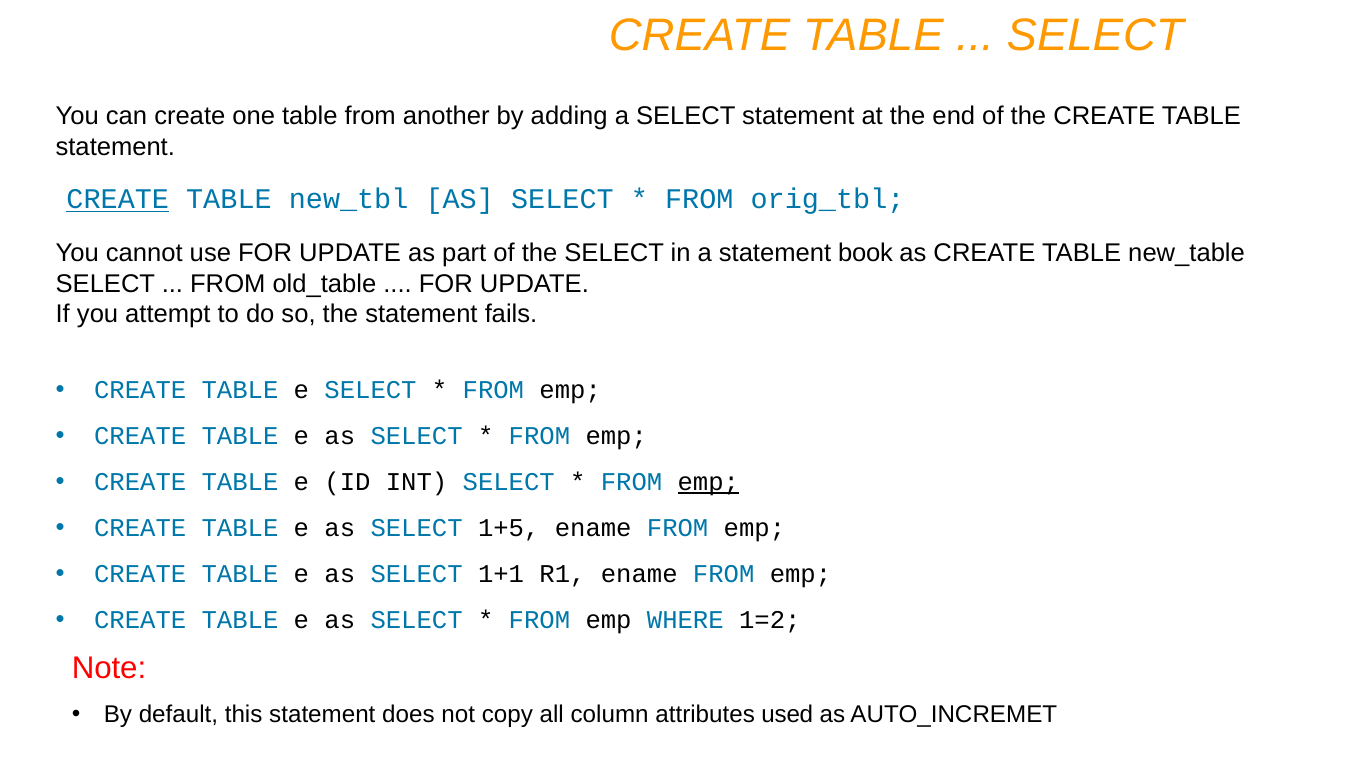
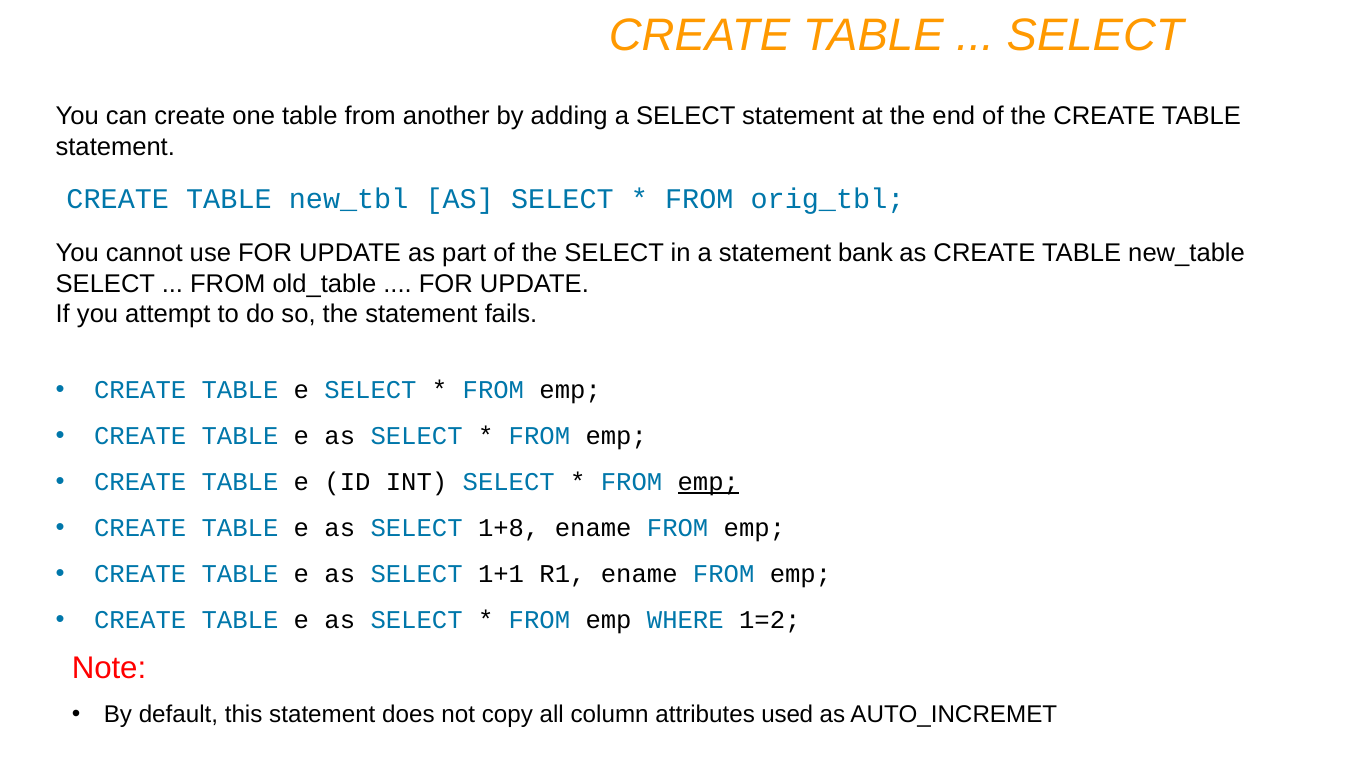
CREATE underline: present -> none (118, 199)
book: book -> bank (865, 253)
1+5: 1+5 -> 1+8 (509, 528)
